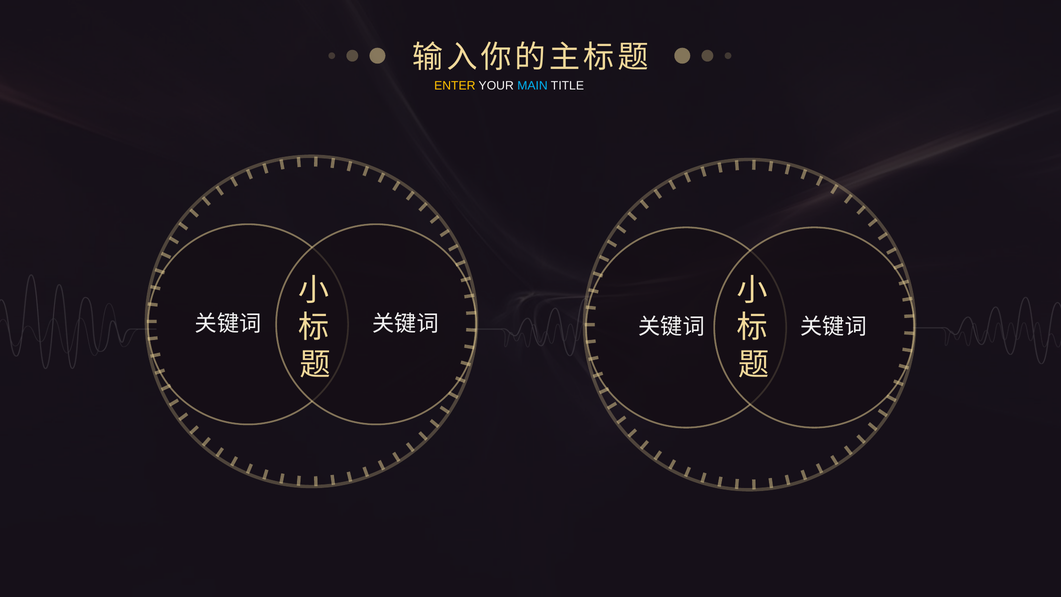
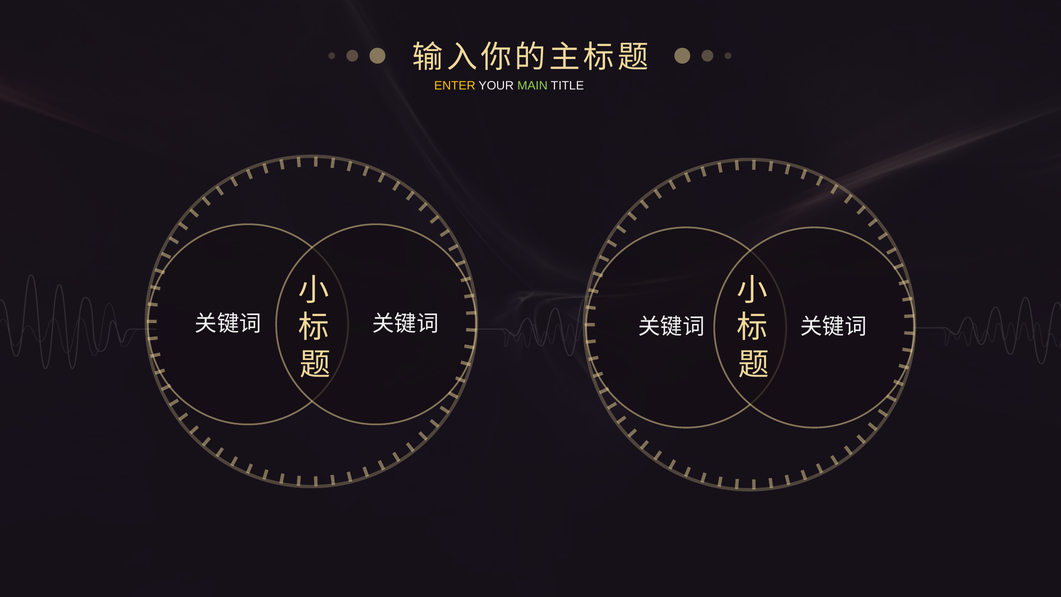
MAIN colour: light blue -> light green (532, 86)
